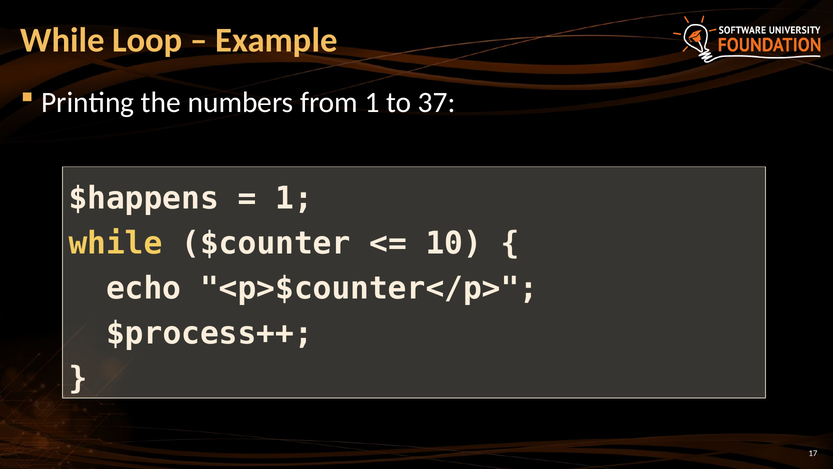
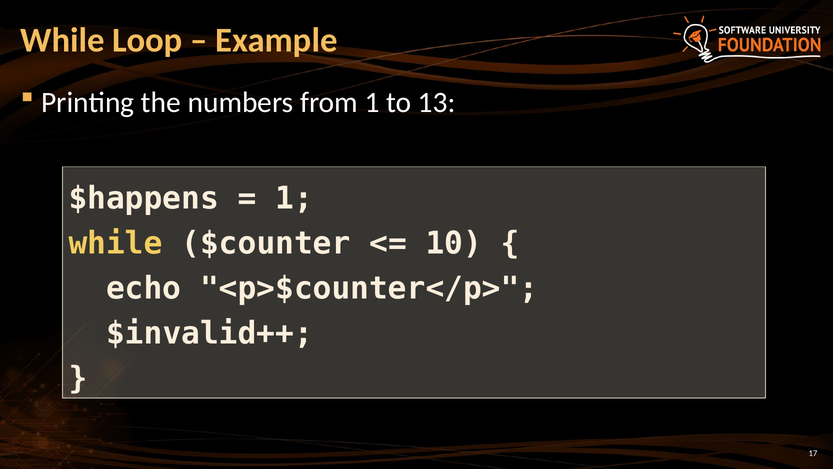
37: 37 -> 13 (437, 103)
$process++: $process++ -> $invalid++ (209, 333)
